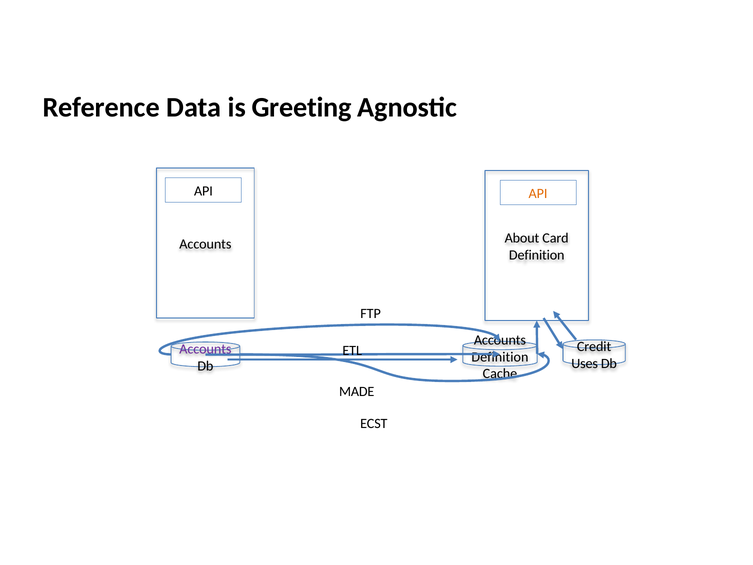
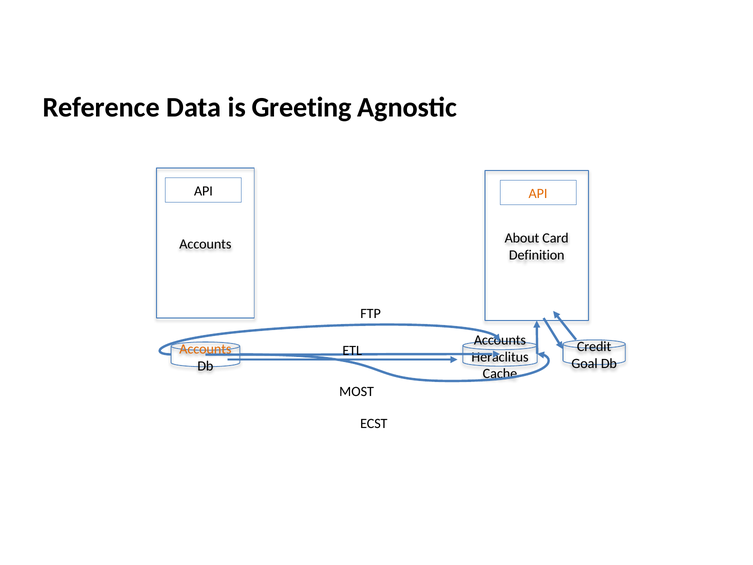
Accounts colour: purple -> orange (205, 349)
Definition: Definition -> Heraclitus (500, 357)
Uses: Uses -> Goal (585, 364)
MADE: MADE -> MOST (357, 391)
